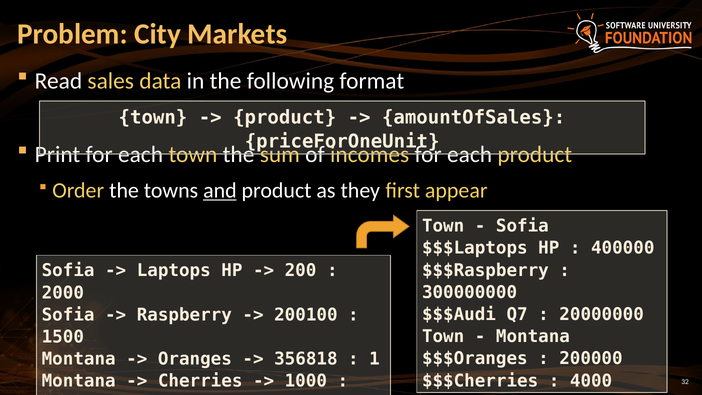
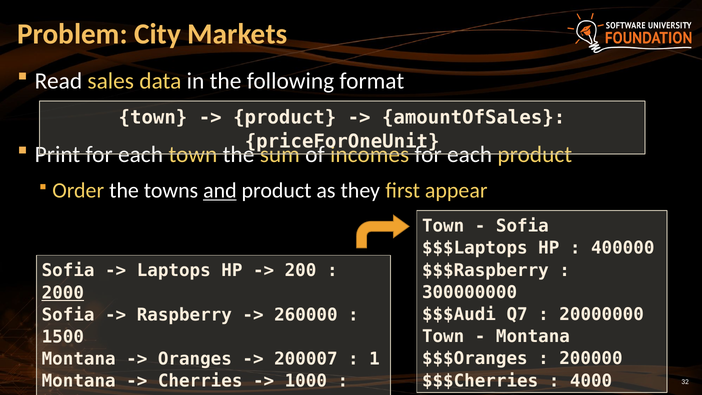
2000 underline: none -> present (63, 293)
200100: 200100 -> 260000 (306, 315)
356818: 356818 -> 200007 (306, 359)
